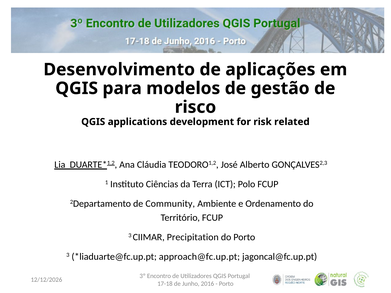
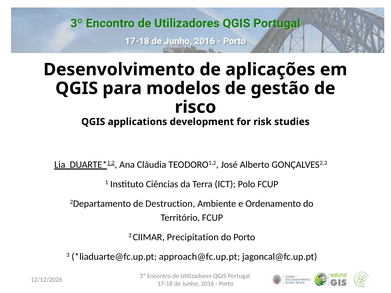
related: related -> studies (292, 122)
Community: Community -> Destruction (170, 204)
